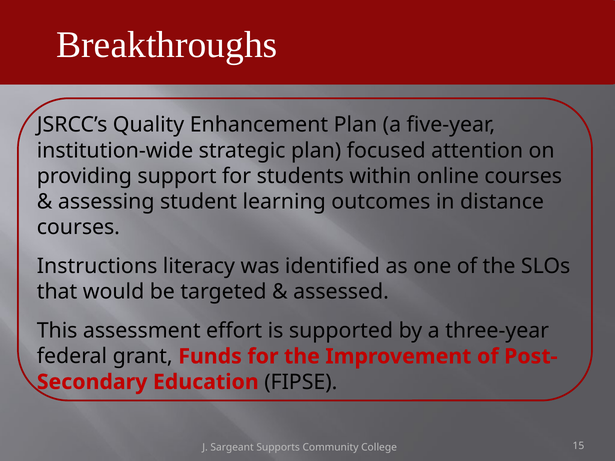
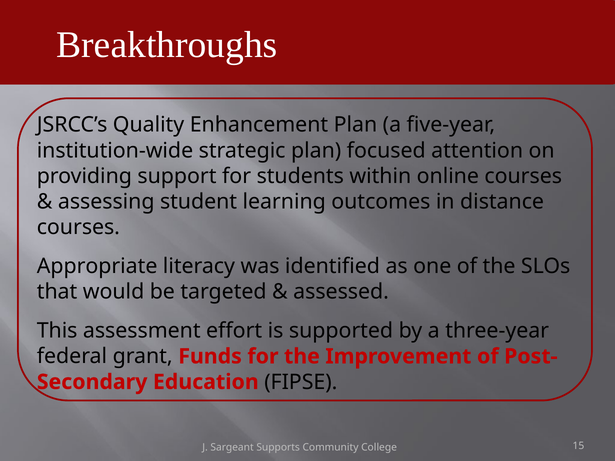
Instructions: Instructions -> Appropriate (97, 266)
